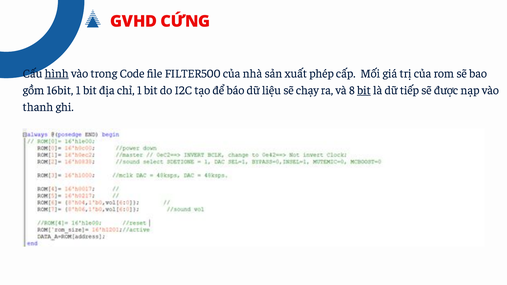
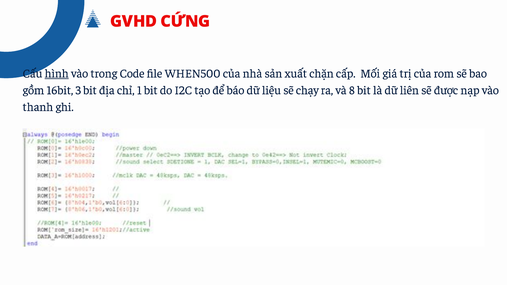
FILTER500: FILTER500 -> WHEN500 (193, 74)
phép: phép -> chặn (322, 74)
16bit 1: 1 -> 3 (78, 90)
bit underline: present -> none (364, 90)
tiếp: tiếp -> liên (409, 90)
